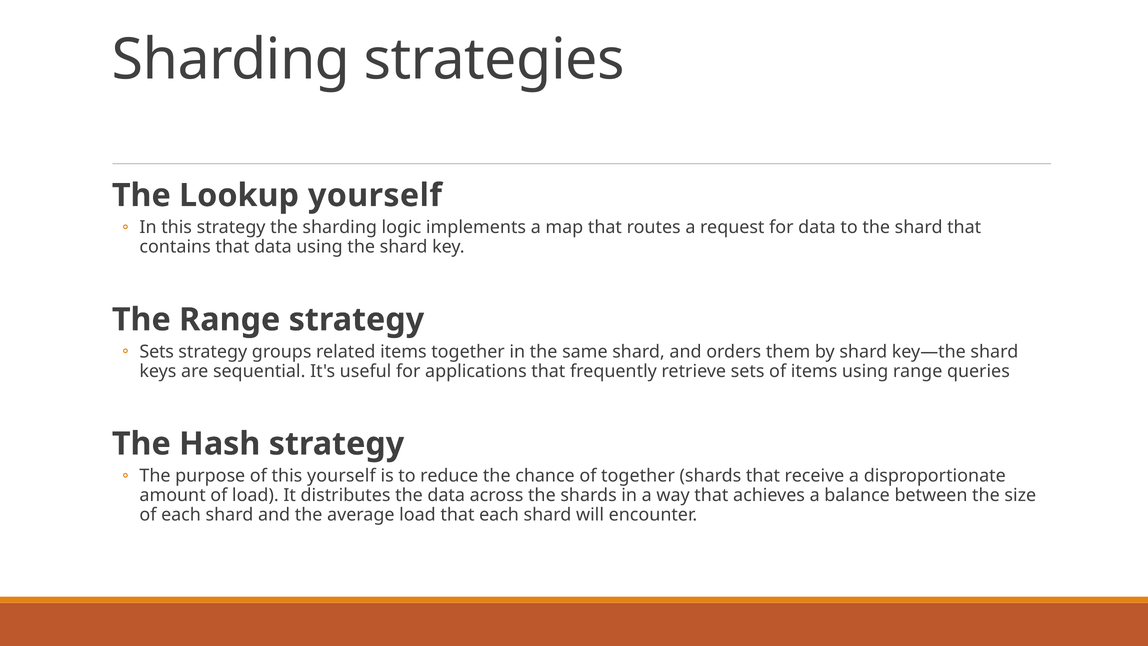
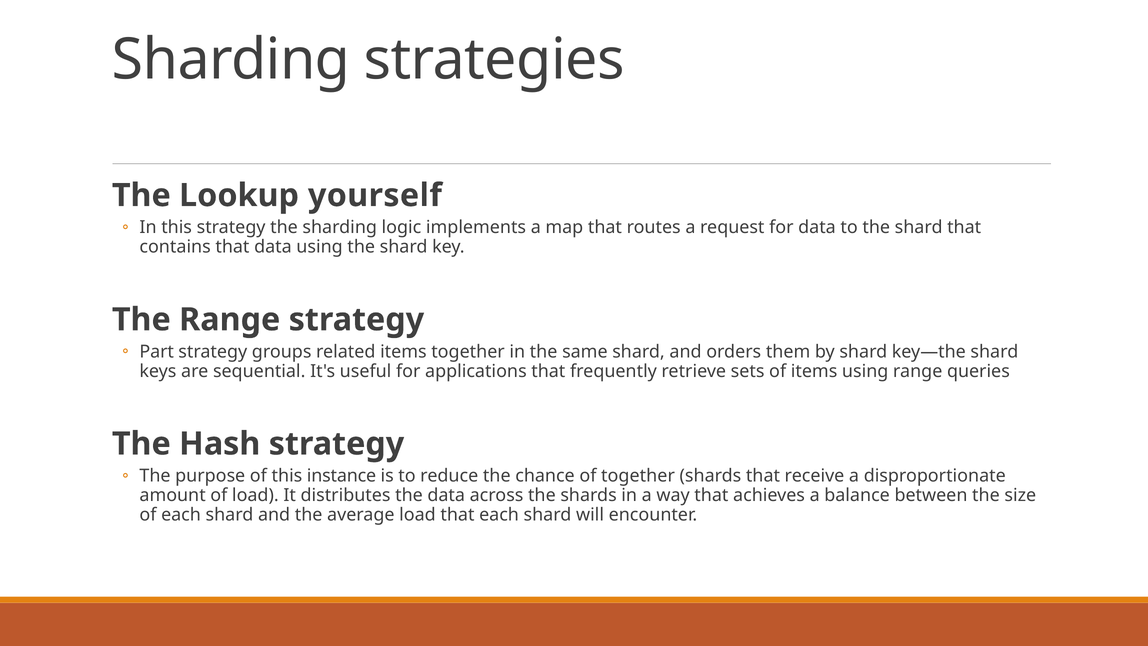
Sets: Sets -> Part (157, 352)
this yourself: yourself -> instance (342, 476)
